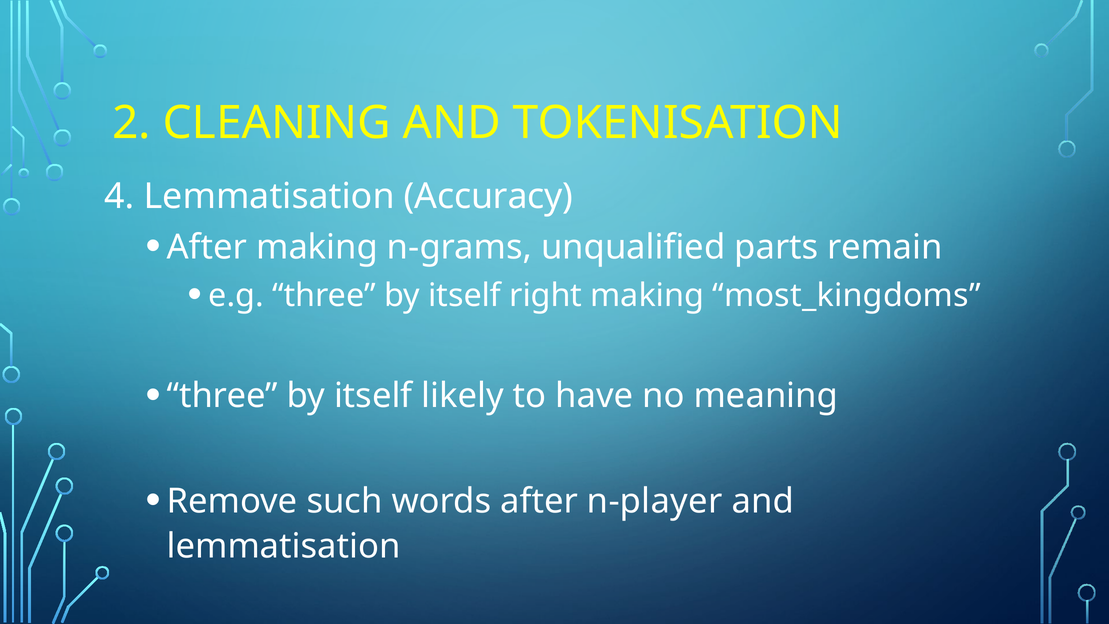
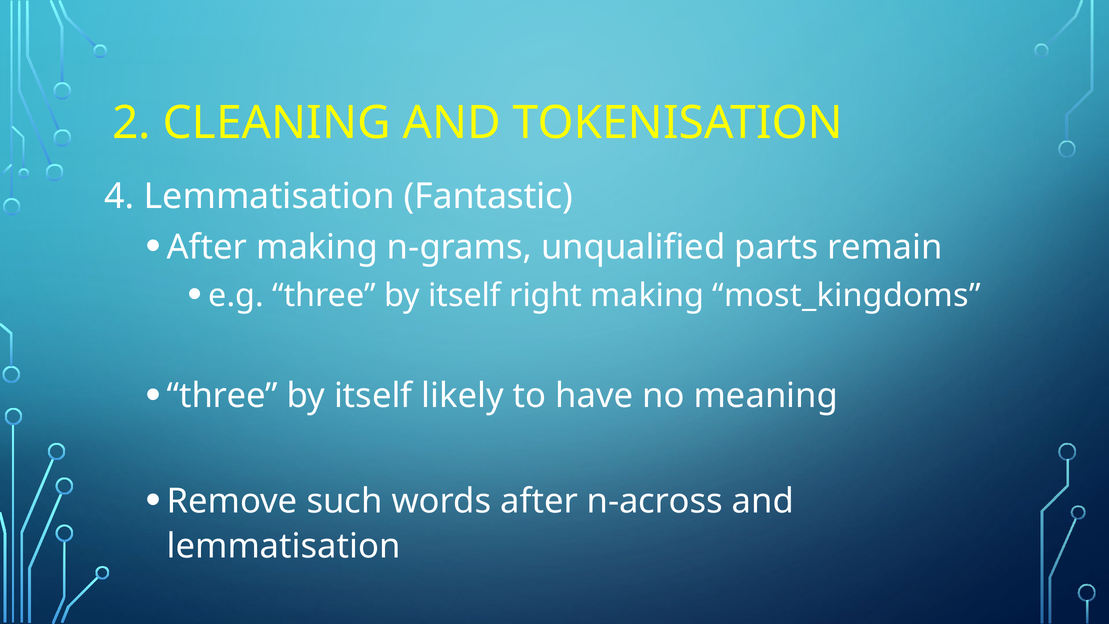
Accuracy: Accuracy -> Fantastic (489, 196)
n-player: n-player -> n-across (655, 501)
